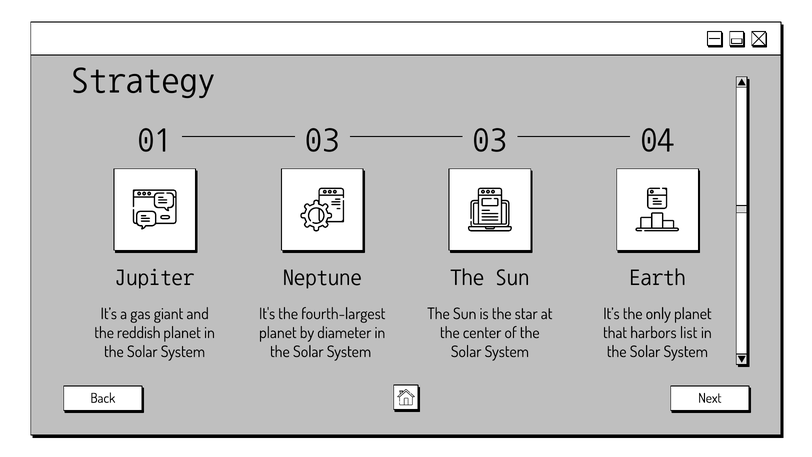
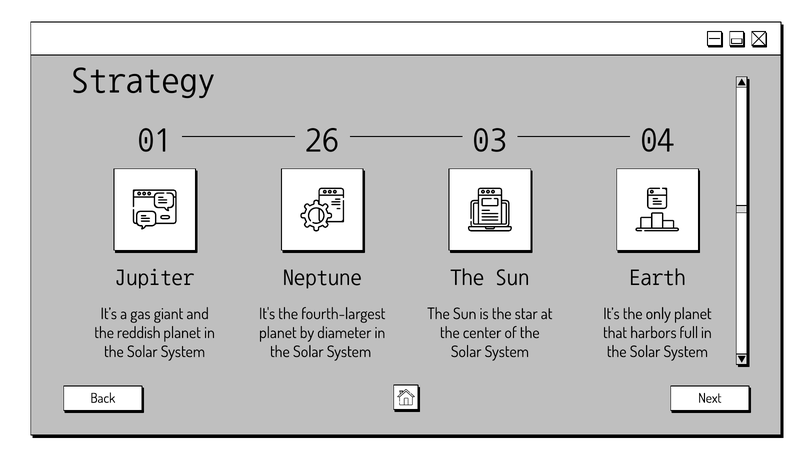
01 03: 03 -> 26 (322, 139)
list: list -> full (689, 333)
